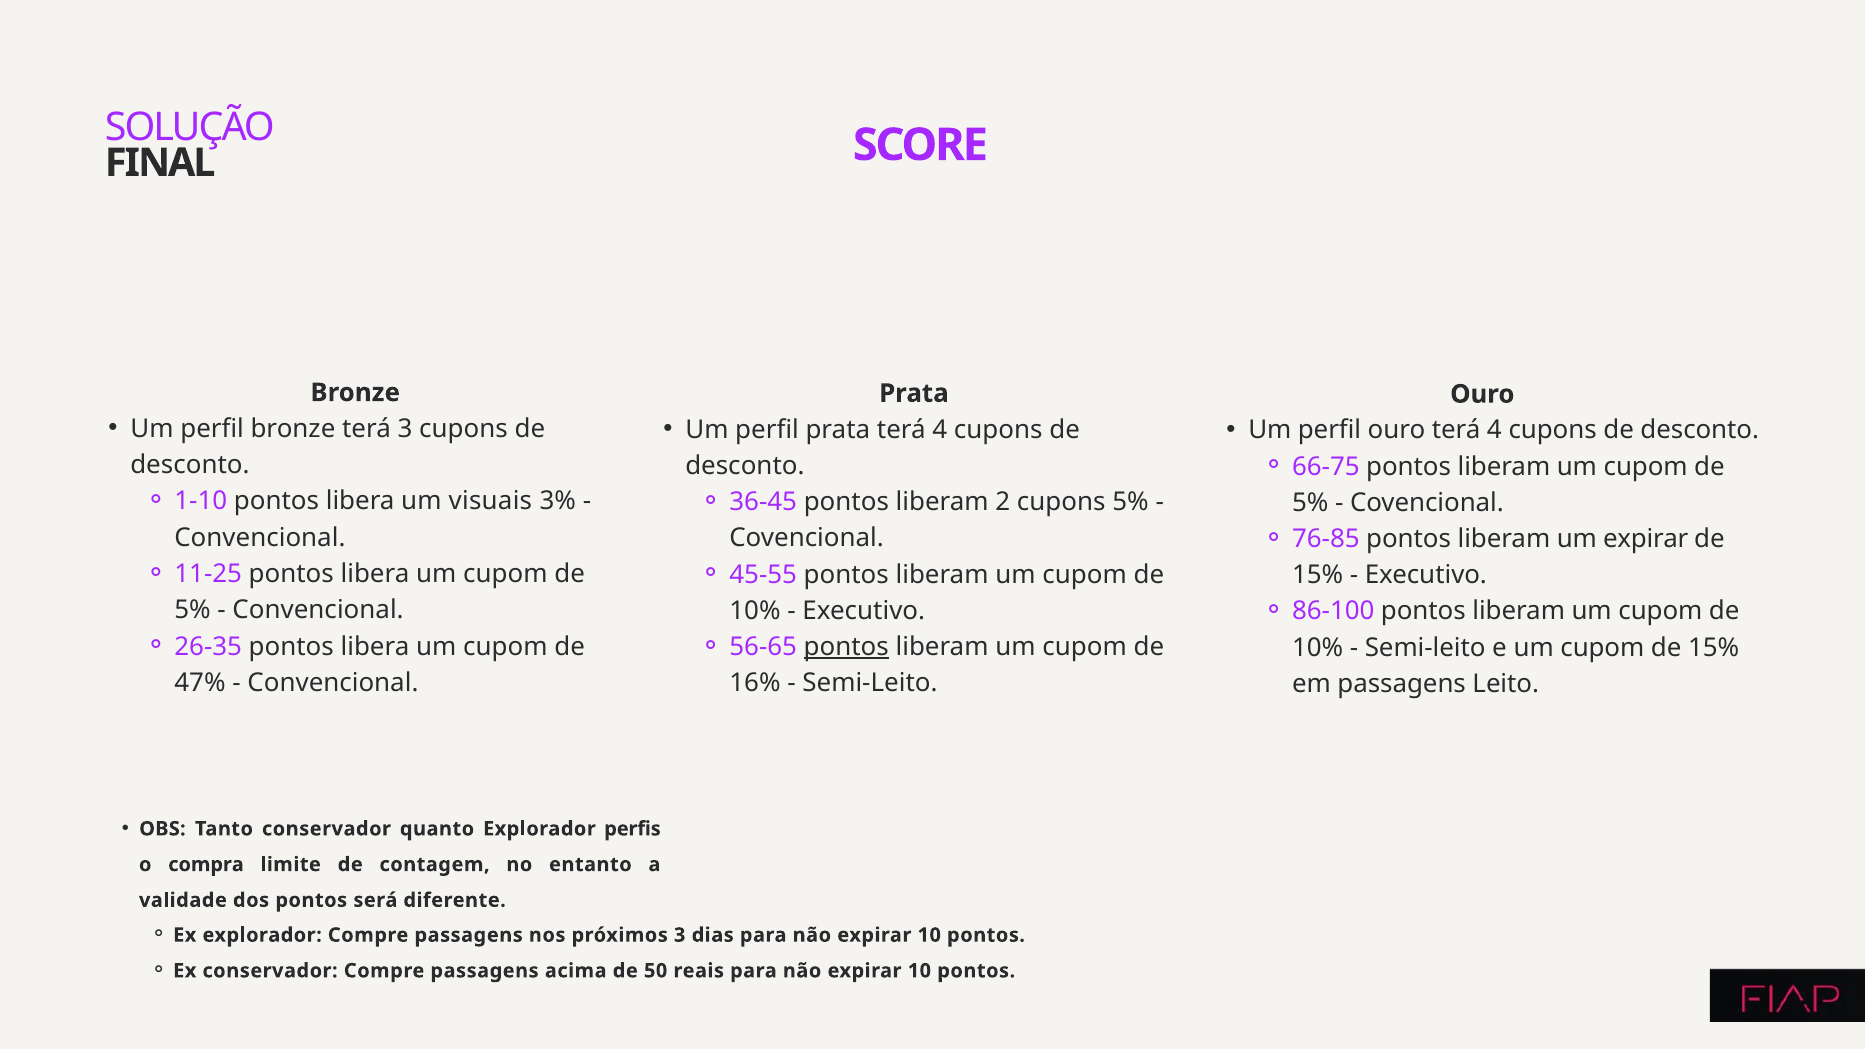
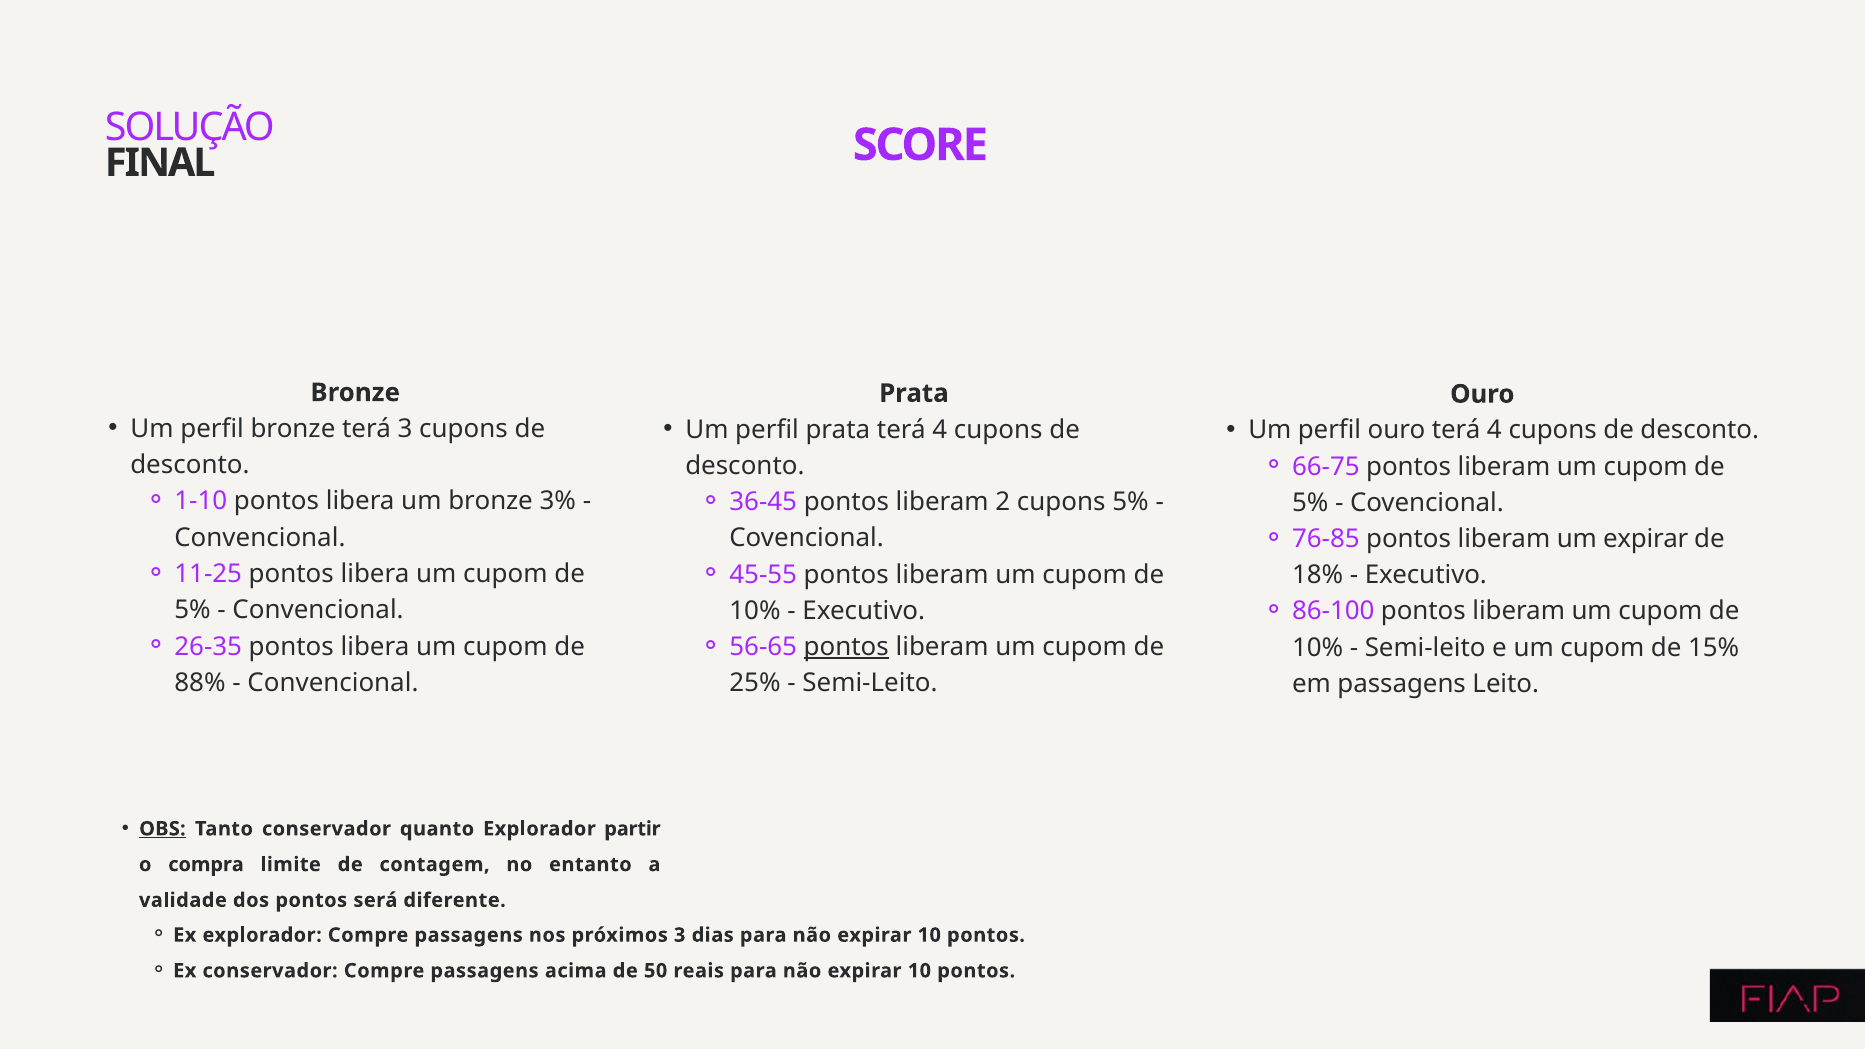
um visuais: visuais -> bronze (491, 501)
15%: 15% -> 18% (1318, 575)
47%: 47% -> 88% (200, 683)
16%: 16% -> 25% (755, 683)
OBS underline: none -> present (162, 829)
perfis: perfis -> partir (632, 829)
